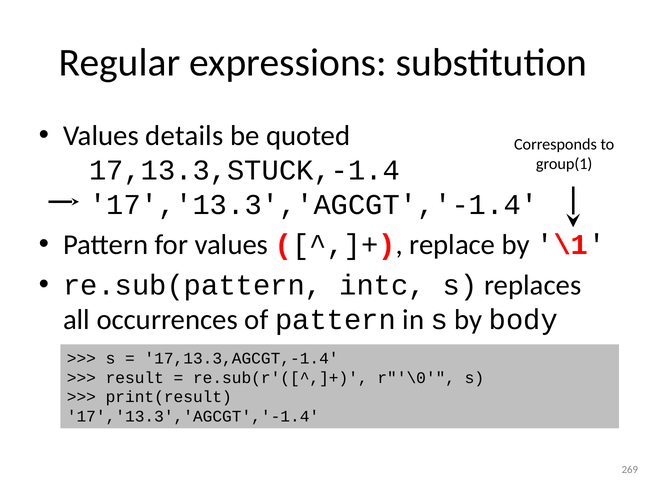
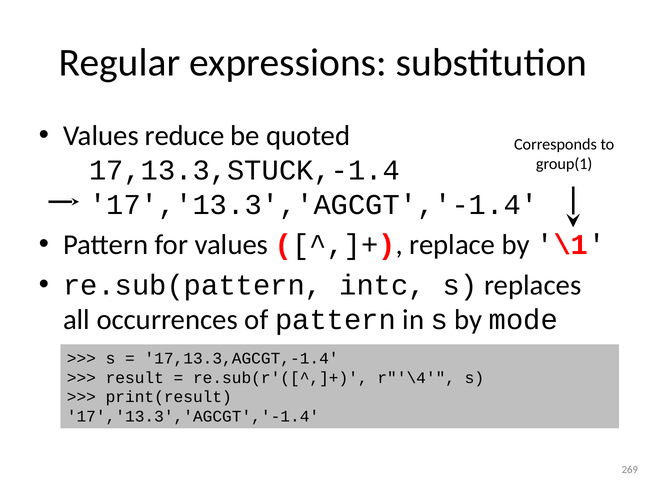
details: details -> reduce (185, 136)
body: body -> mode (523, 320)
r"'\0: r"'\0 -> r"'\4 (416, 378)
